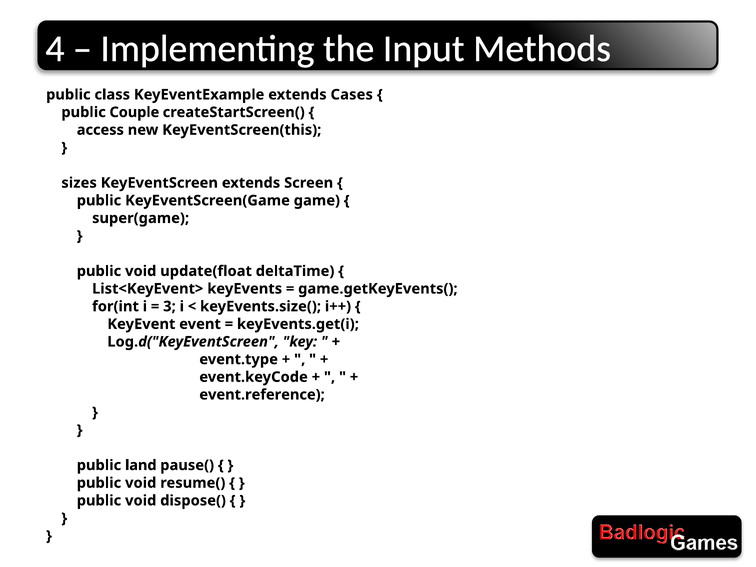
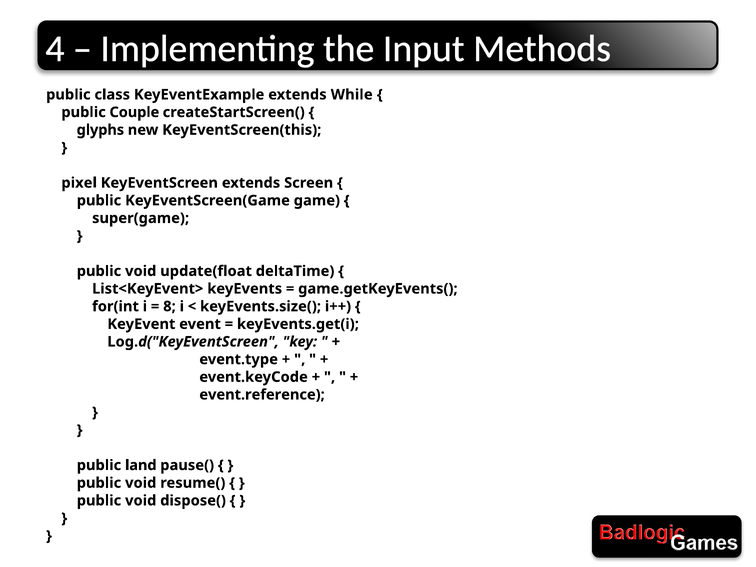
Cases: Cases -> While (352, 95)
access: access -> glyphs (100, 130)
sizes: sizes -> pixel (79, 183)
3: 3 -> 8 (169, 306)
